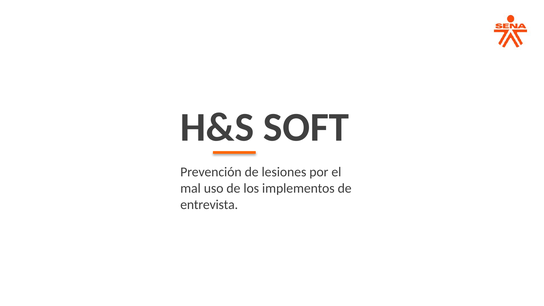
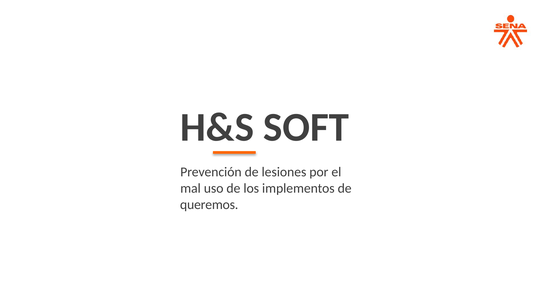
entrevista: entrevista -> queremos (209, 205)
